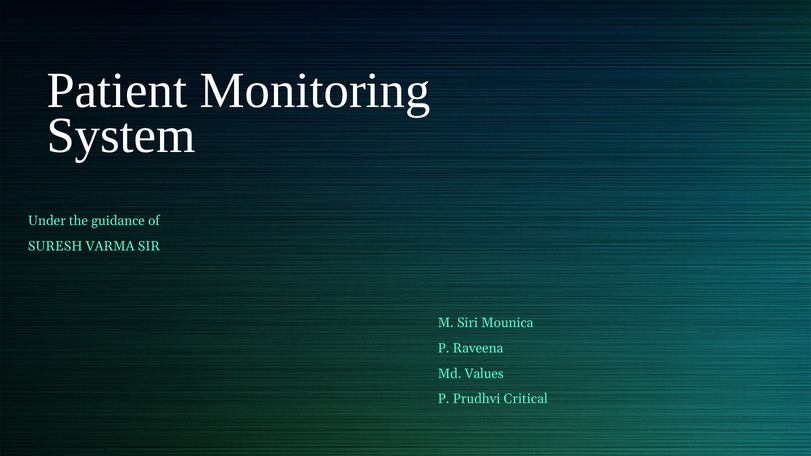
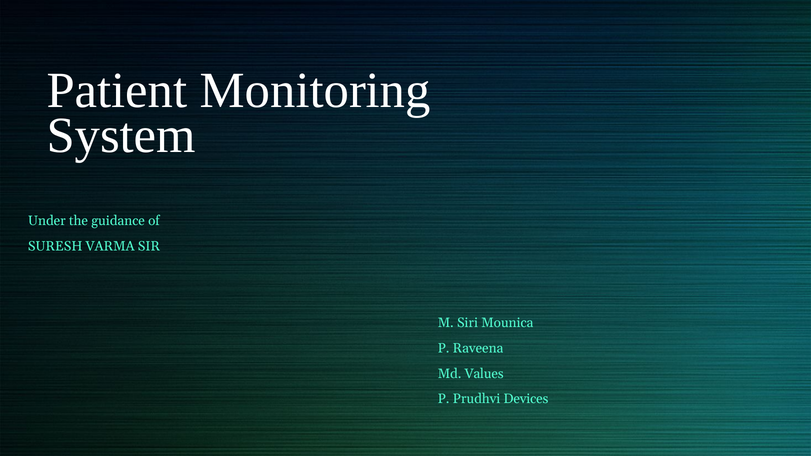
Critical: Critical -> Devices (526, 399)
